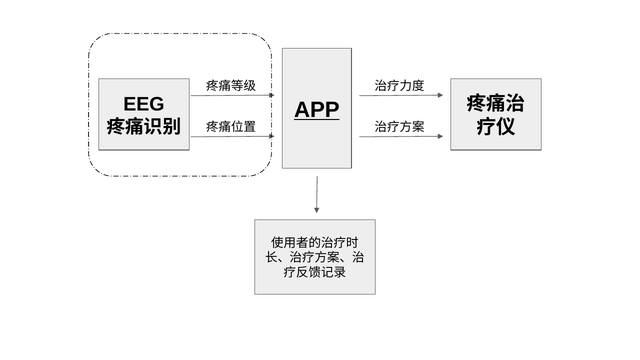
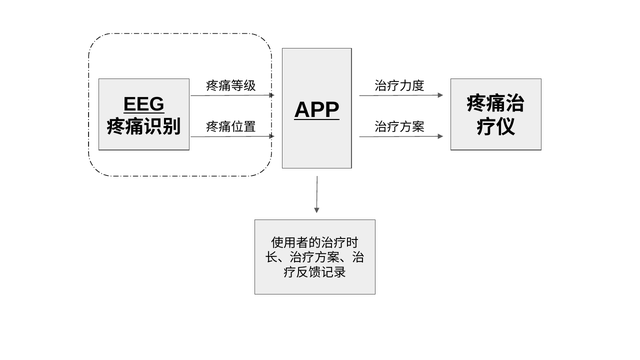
EEG underline: none -> present (144, 104)
